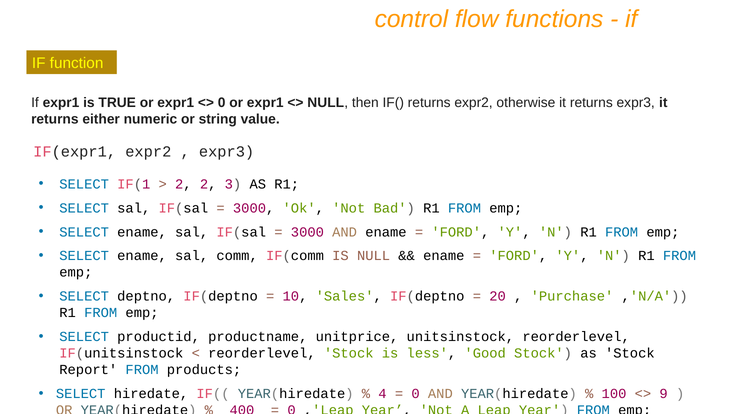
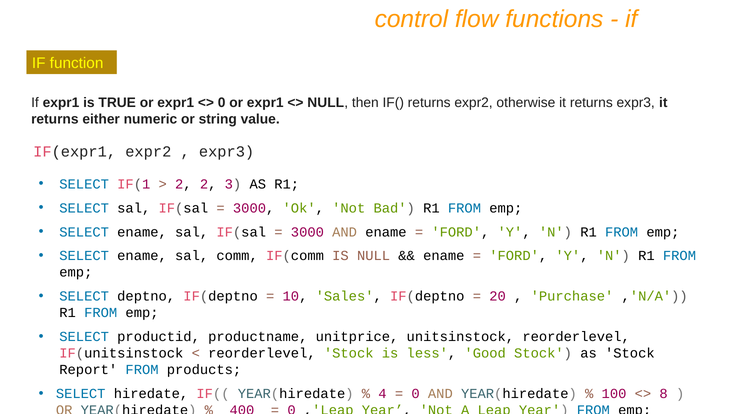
9: 9 -> 8 (664, 393)
